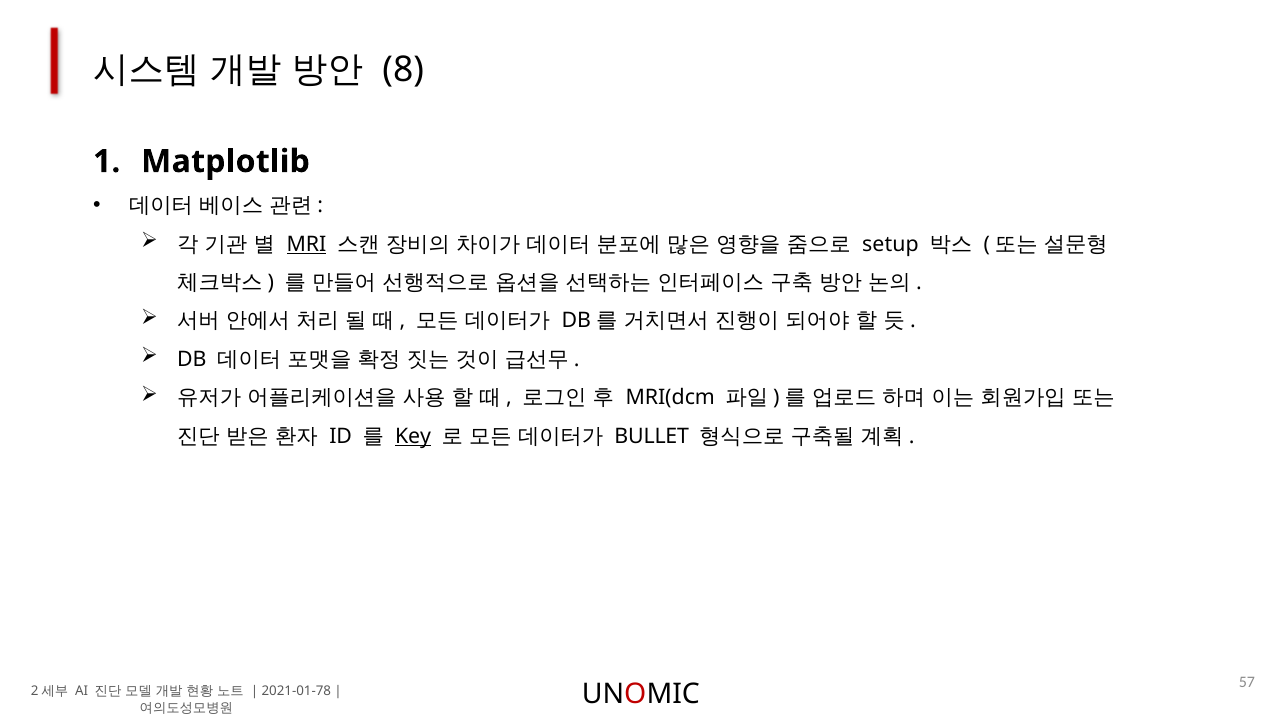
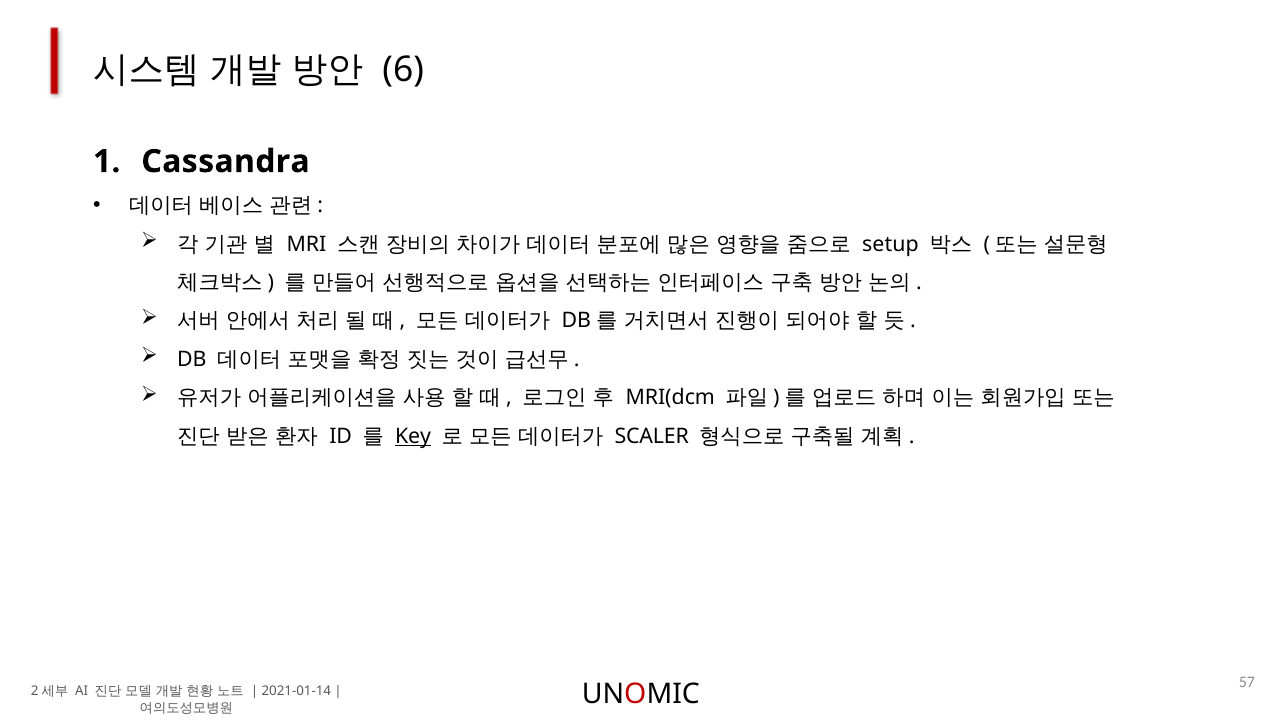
8: 8 -> 6 (403, 69)
Matplotlib: Matplotlib -> Cassandra (225, 162)
MRI underline: present -> none (307, 244)
BULLET: BULLET -> SCALER (652, 436)
2021-01-78: 2021-01-78 -> 2021-01-14 (296, 692)
